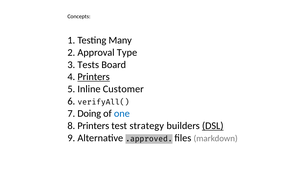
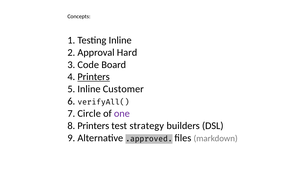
Testing Many: Many -> Inline (120, 40)
Type: Type -> Hard (127, 52)
Tests: Tests -> Code (88, 65)
Doing: Doing -> Circle (89, 114)
one colour: blue -> purple (122, 114)
DSL underline: present -> none (213, 126)
